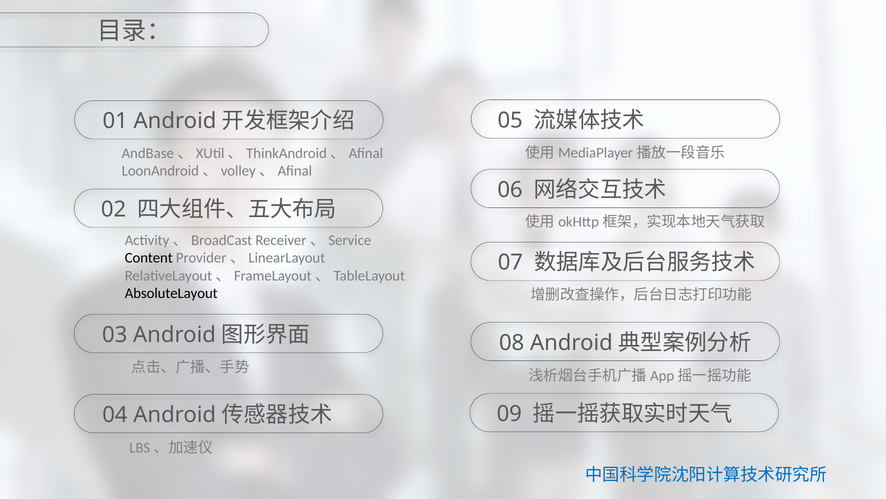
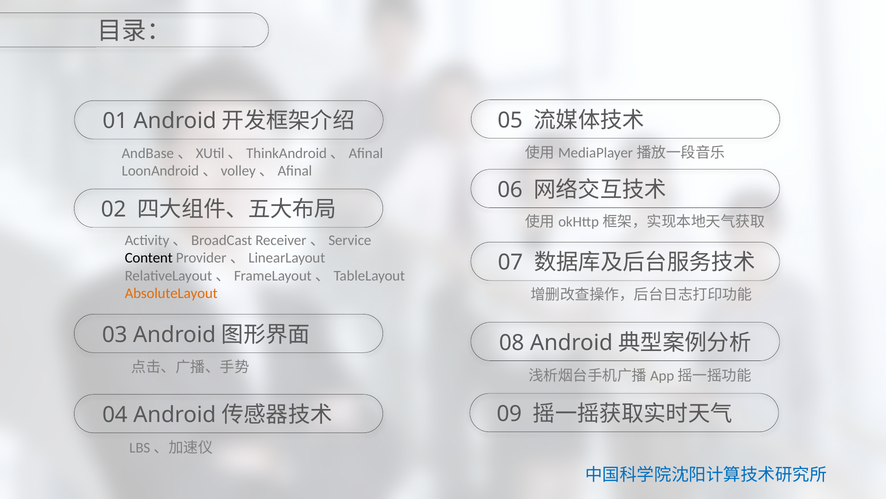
AbsoluteLayout colour: black -> orange (171, 293)
